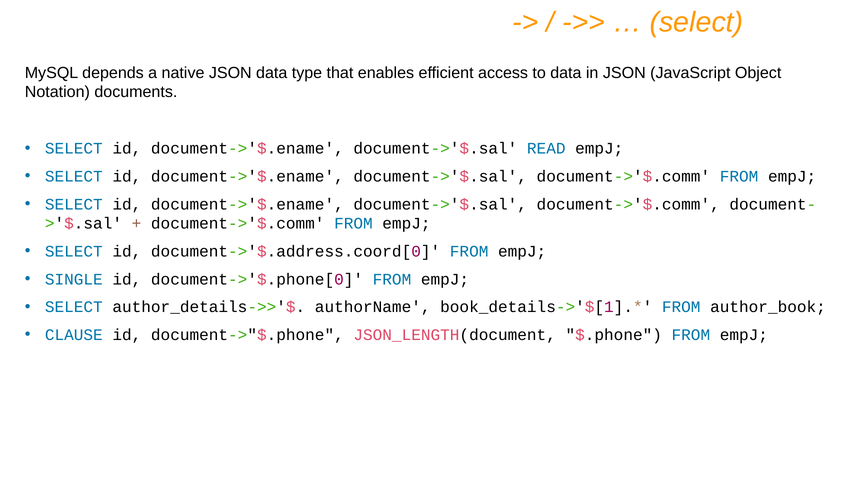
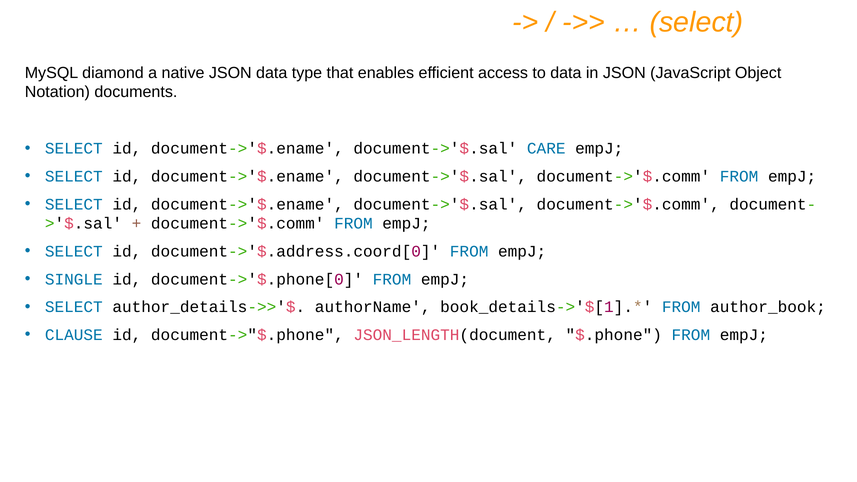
depends: depends -> diamond (113, 73)
READ: READ -> CARE (546, 149)
